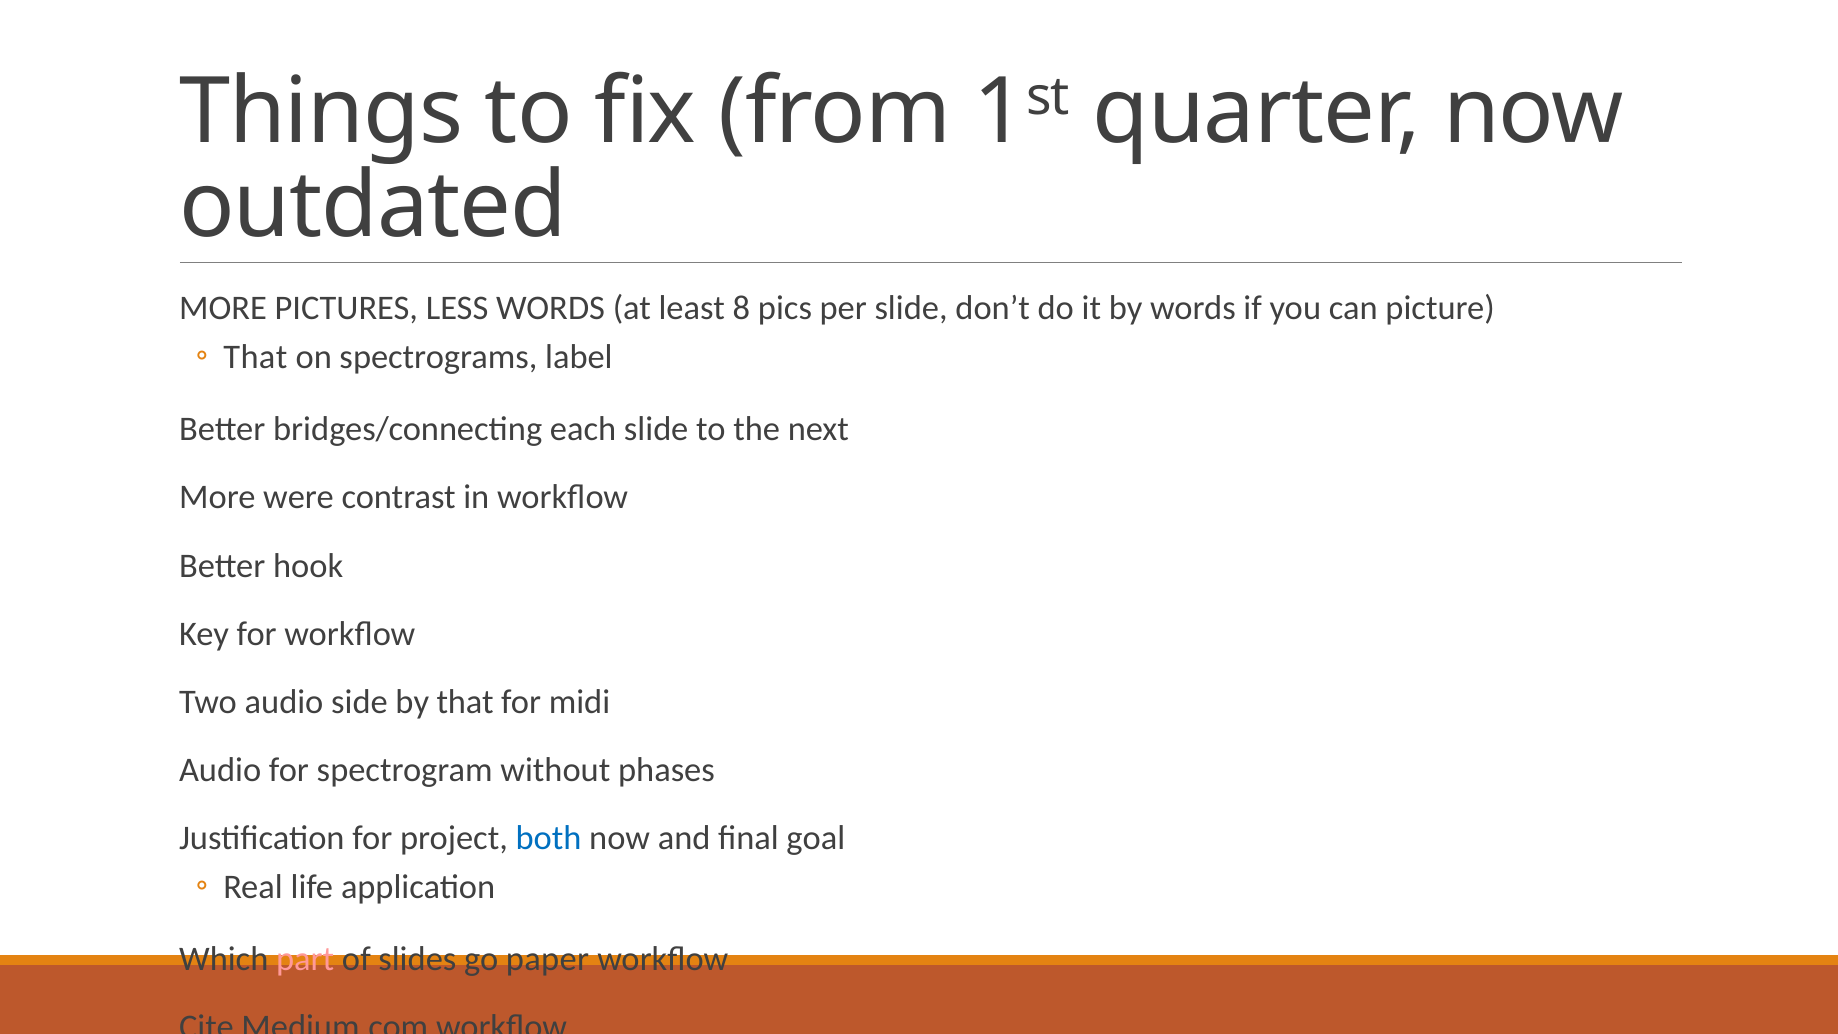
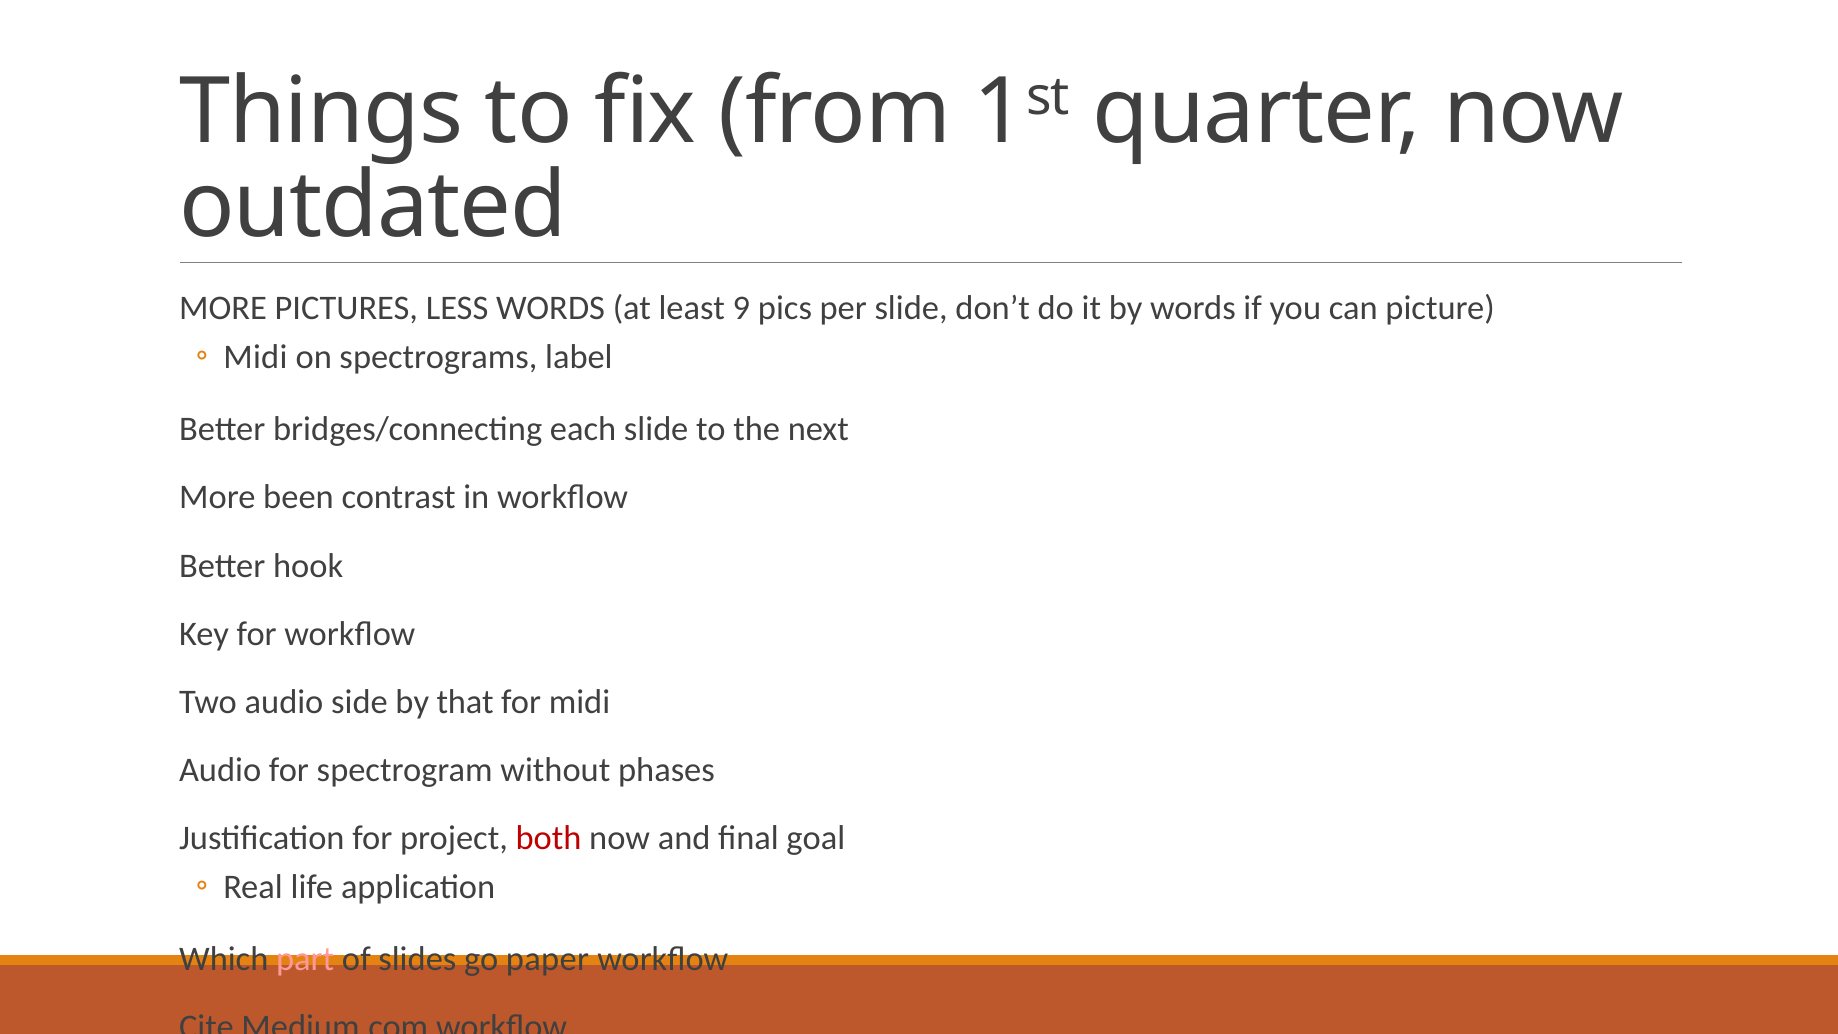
8: 8 -> 9 (741, 308)
That: That -> Midi (255, 357)
were: were -> been (298, 497)
both colour: blue -> red (549, 838)
